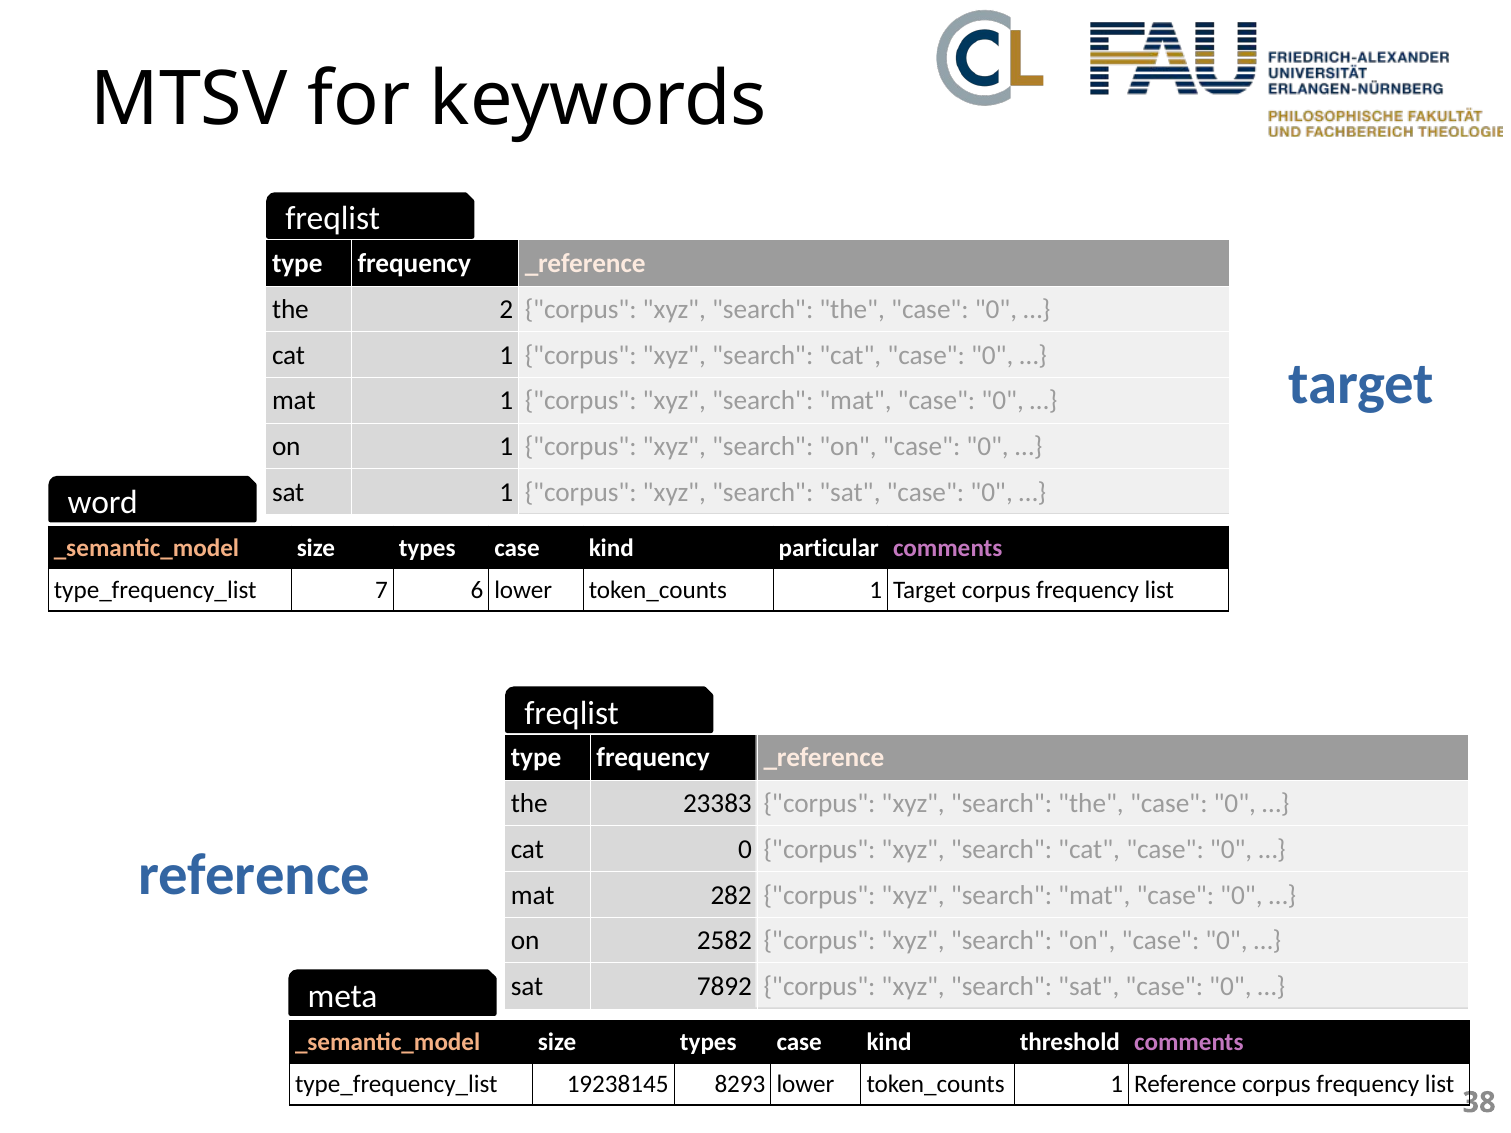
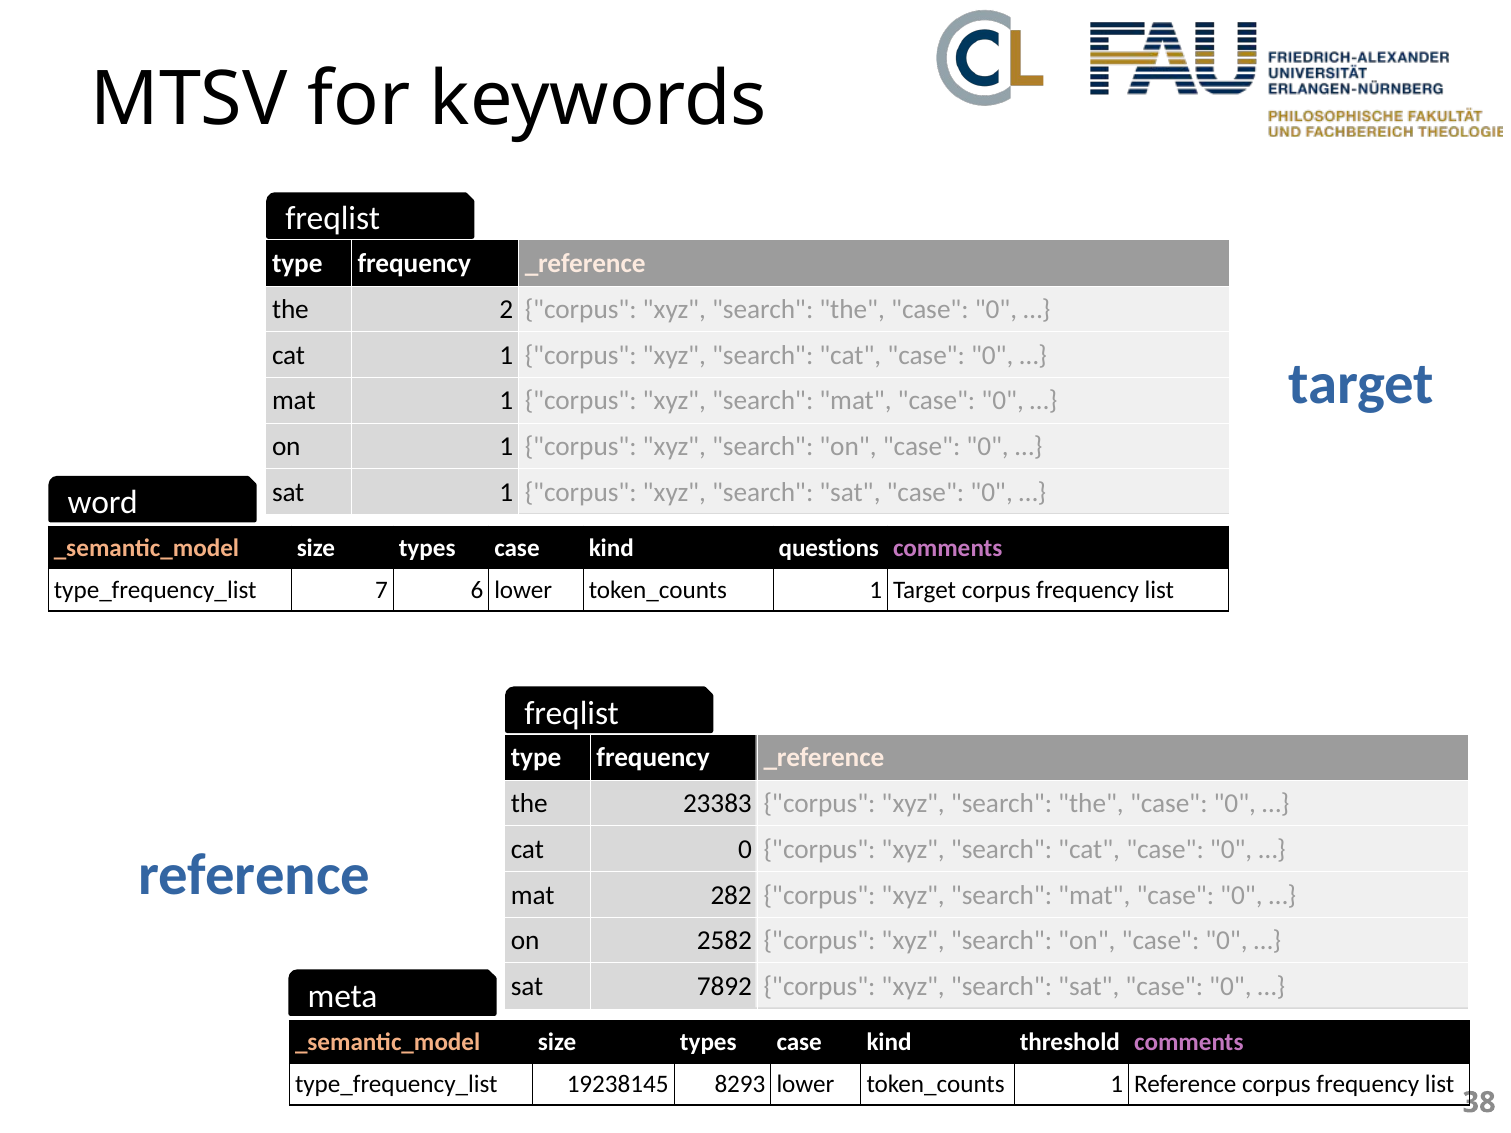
particular: particular -> questions (829, 548)
